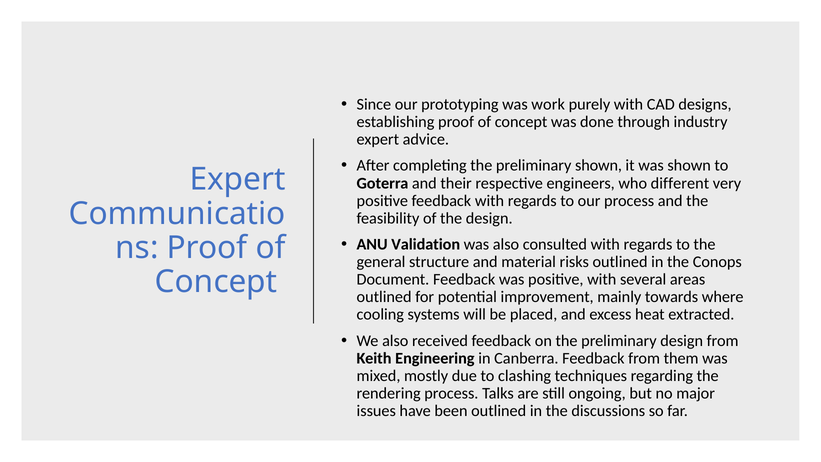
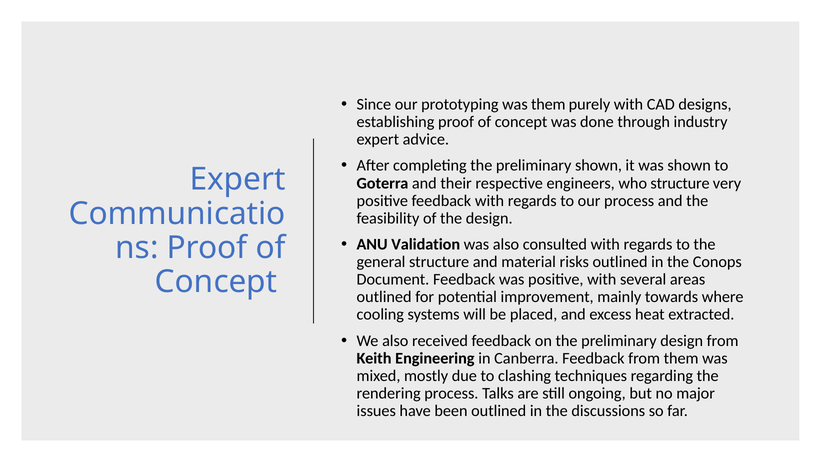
was work: work -> them (548, 104)
who different: different -> structure (680, 183)
